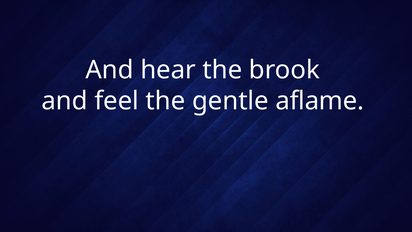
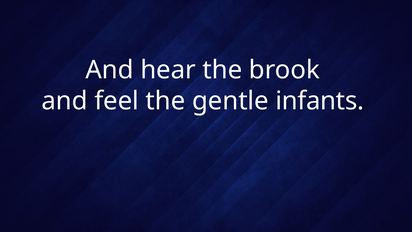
aflame: aflame -> infants (320, 101)
